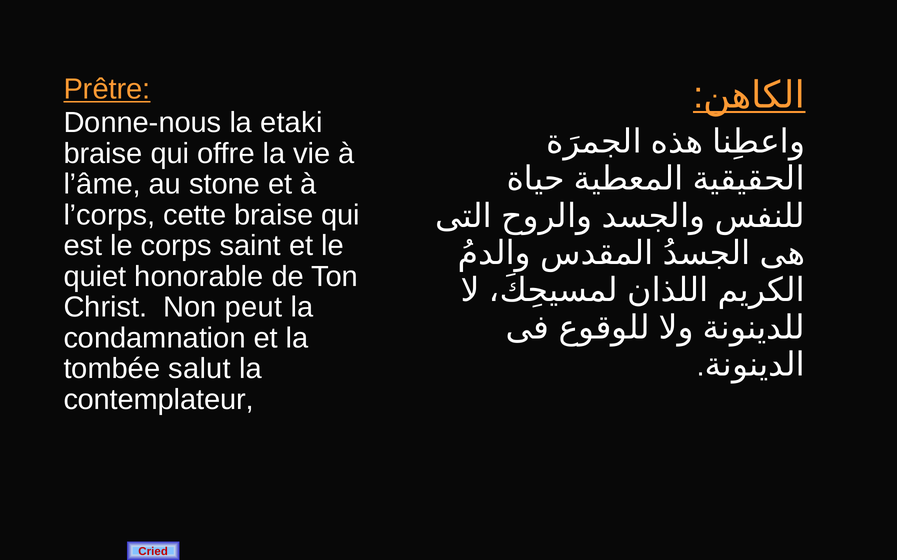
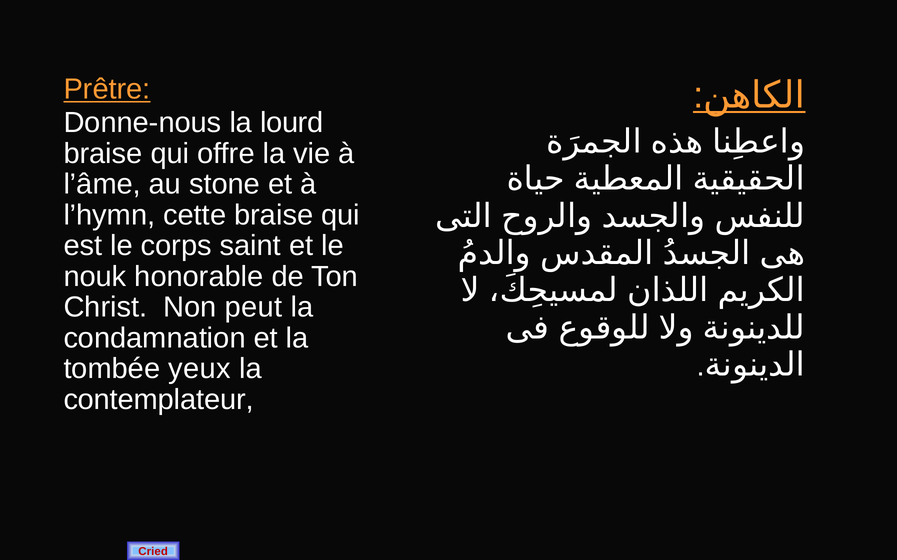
etaki: etaki -> lourd (292, 123)
l’corps: l’corps -> l’hymn (109, 215)
quiet: quiet -> nouk (95, 277)
salut: salut -> yeux (200, 369)
